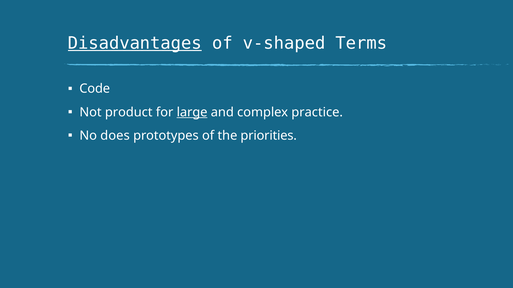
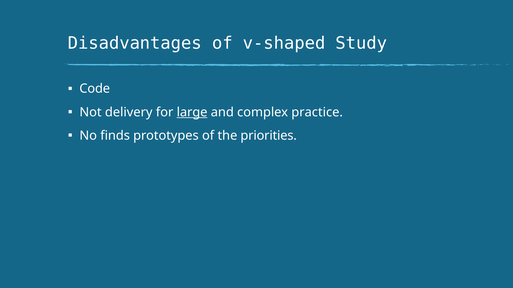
Disadvantages underline: present -> none (135, 43)
Terms: Terms -> Study (361, 43)
product: product -> delivery (129, 112)
does: does -> finds (115, 136)
